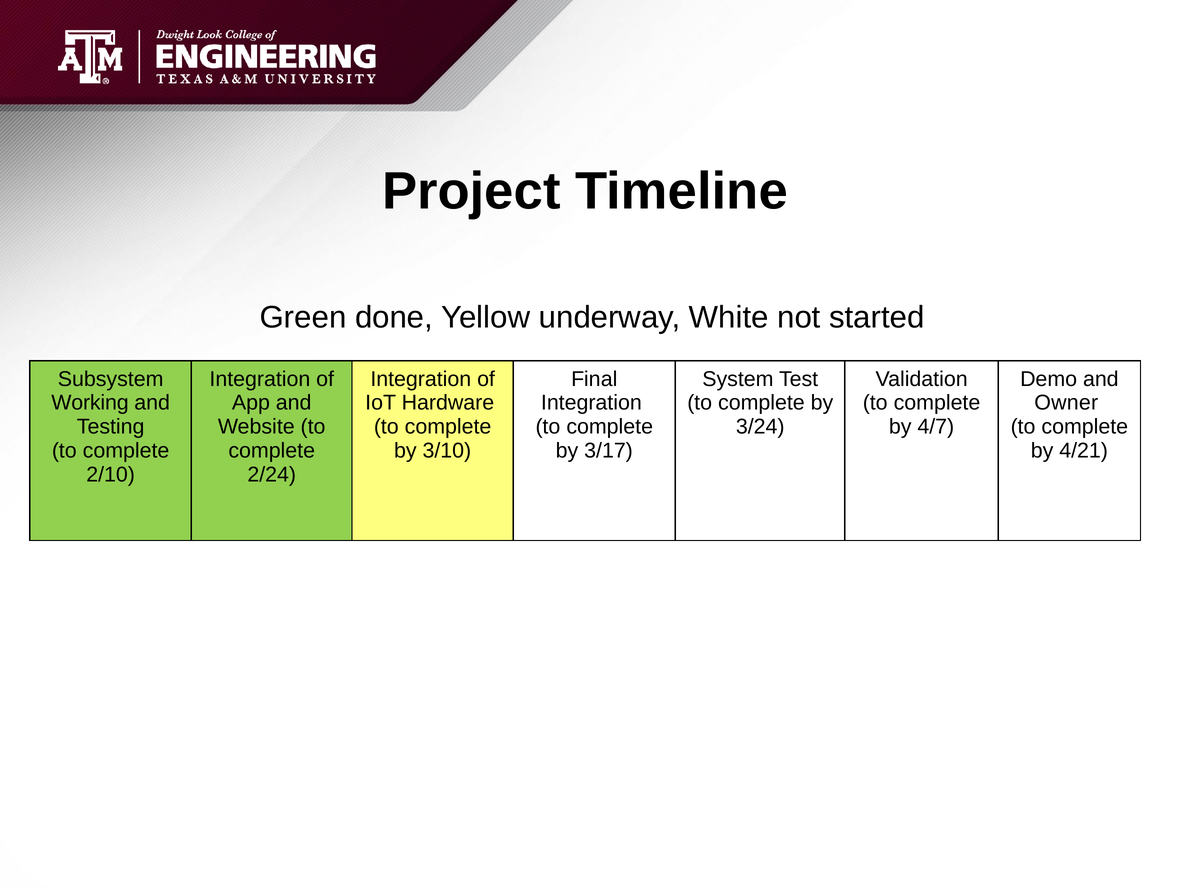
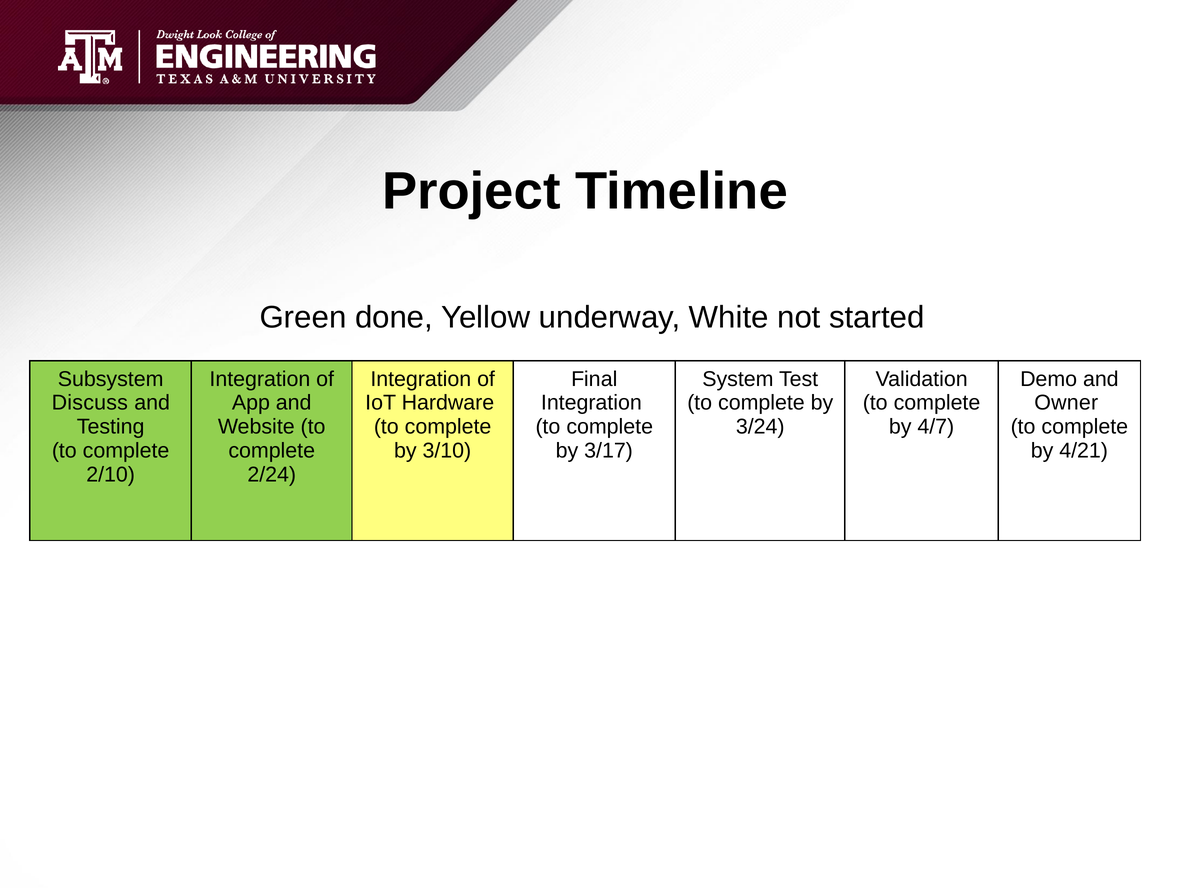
Working: Working -> Discuss (90, 403)
